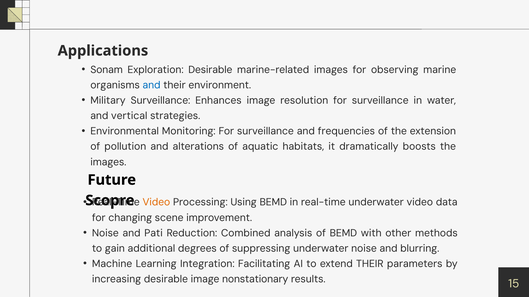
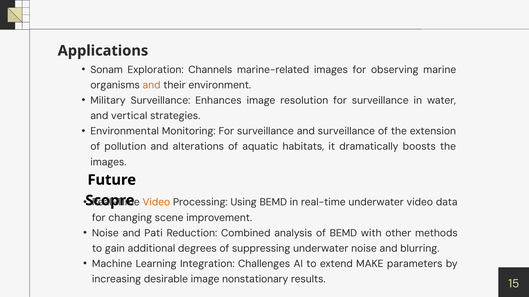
Exploration Desirable: Desirable -> Channels (210, 70)
and colour: blue -> orange (152, 85)
and frequencies: frequencies -> surveillance (346, 131)
Facilitating: Facilitating -> Challenges (264, 264)
extend THEIR: THEIR -> MAKE (370, 264)
